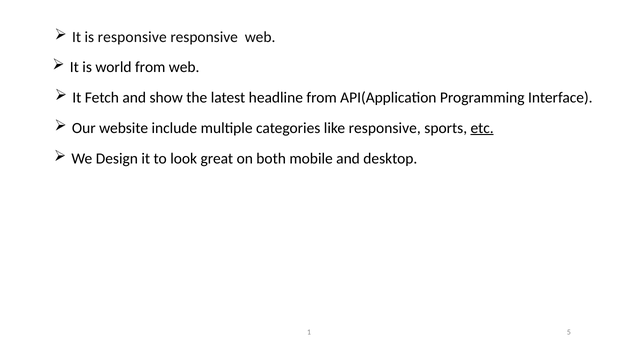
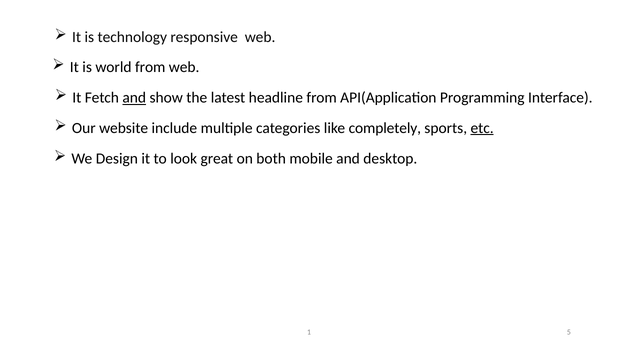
is responsive: responsive -> technology (132, 37)
and underline: none -> present (134, 98)
like responsive: responsive -> completely (385, 128)
